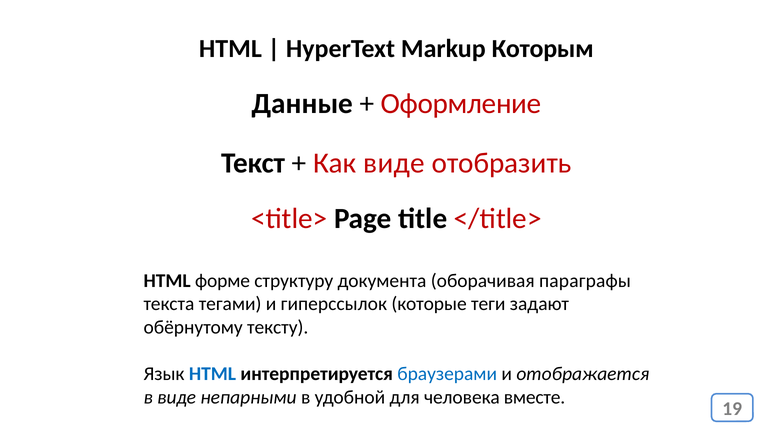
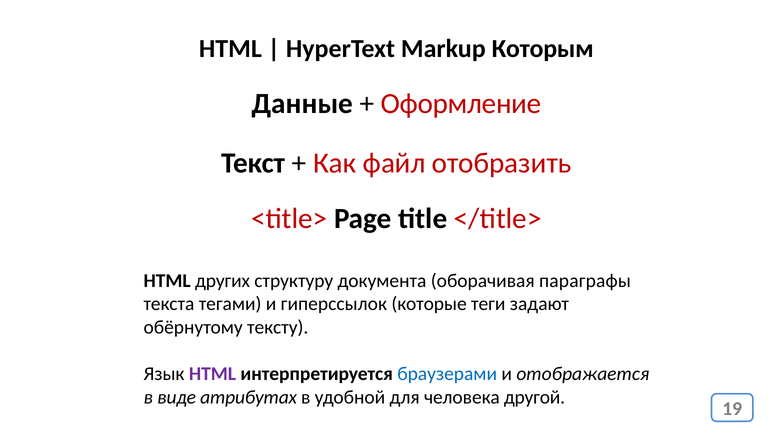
Как виде: виде -> файл (394, 163)
форме: форме -> других (223, 281)
HTML colour: blue -> purple (212, 374)
непарными: непарными -> атрибутах (249, 398)
вместе: вместе -> другой (534, 398)
